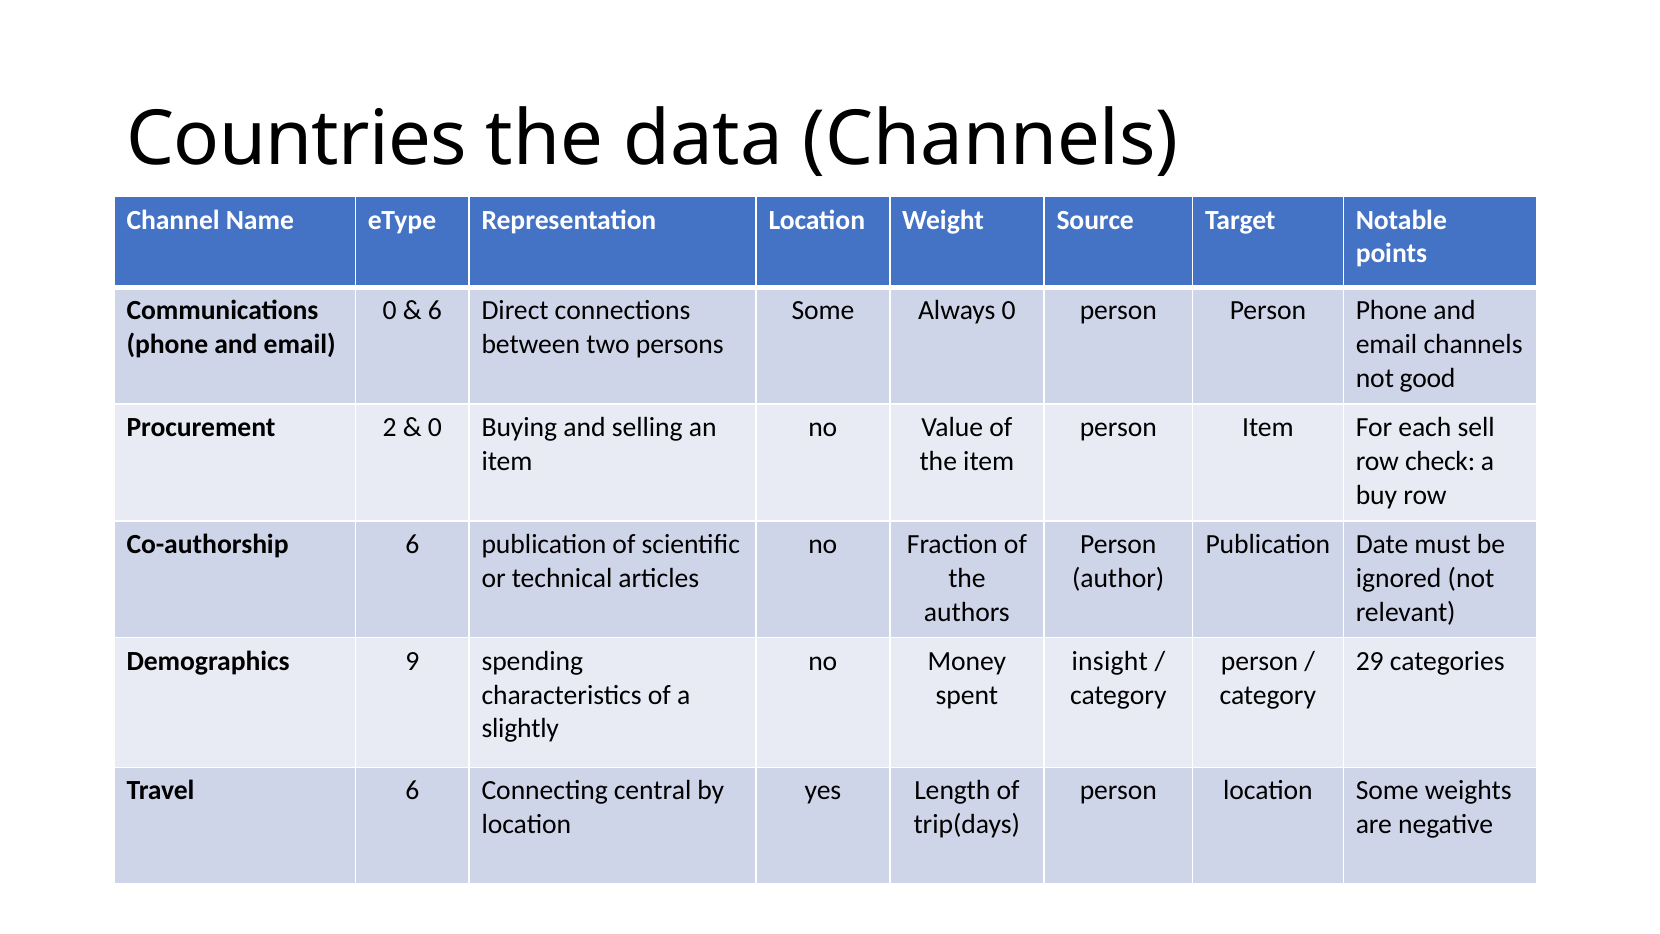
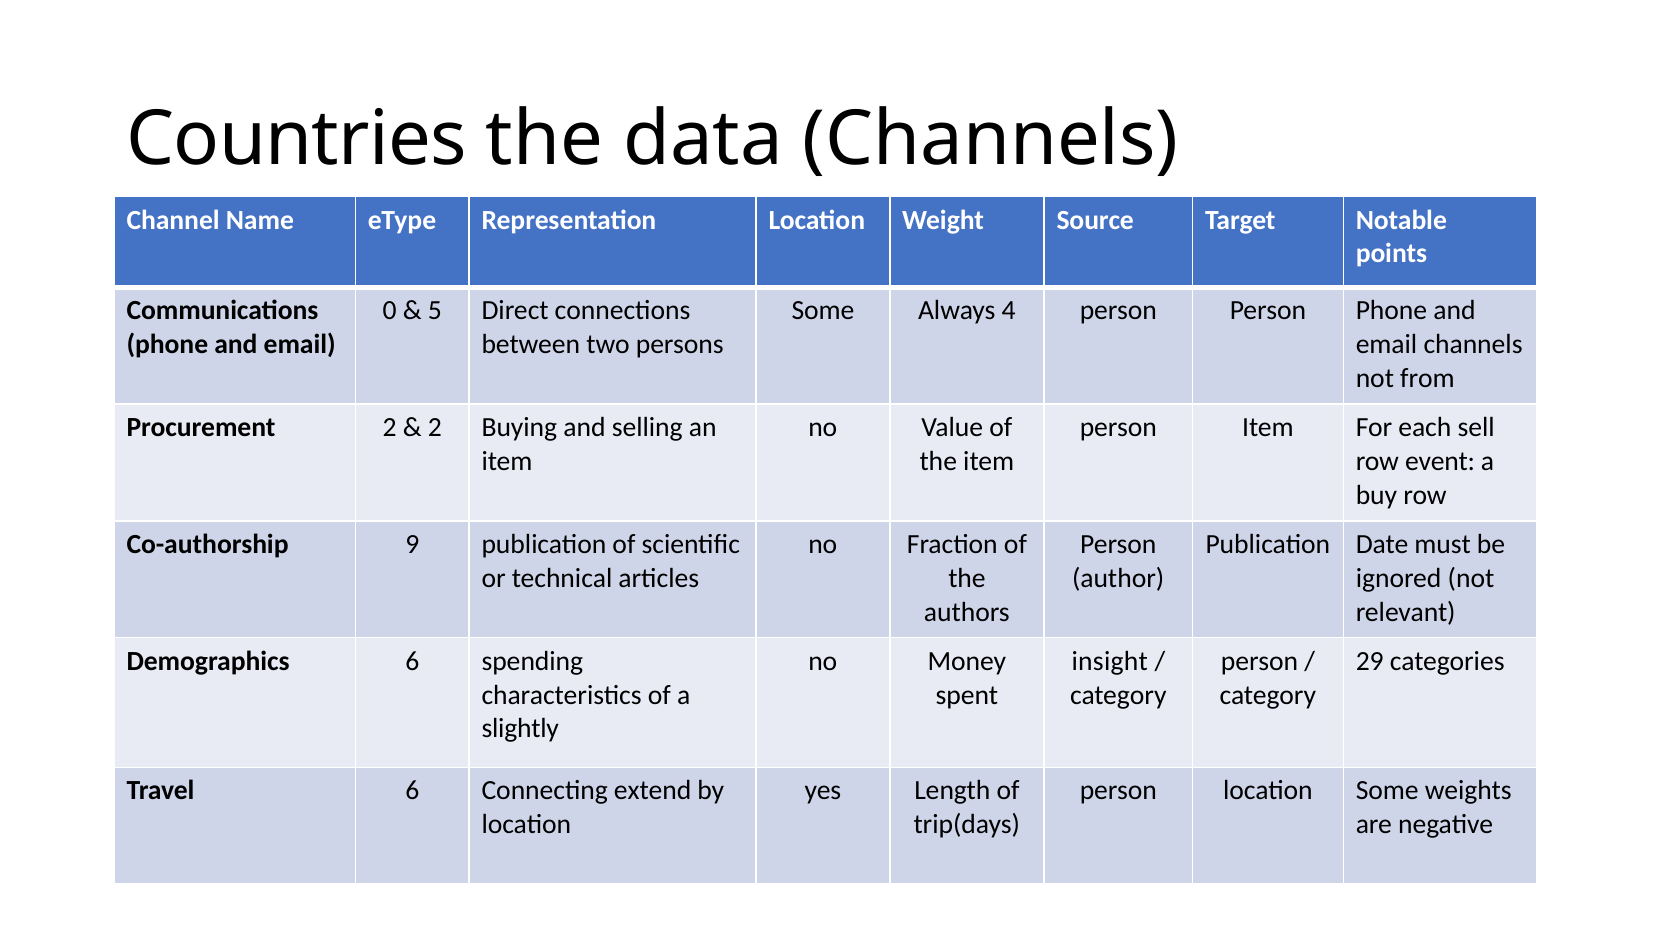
6: 6 -> 5 (435, 311)
Always 0: 0 -> 4 (1009, 311)
good: good -> from (1427, 378)
0: 0 -> 2 (435, 427)
check: check -> event (1440, 461)
Co-authorship 6: 6 -> 9 (412, 544)
Demographics 9: 9 -> 6 (412, 661)
central: central -> extend (653, 791)
